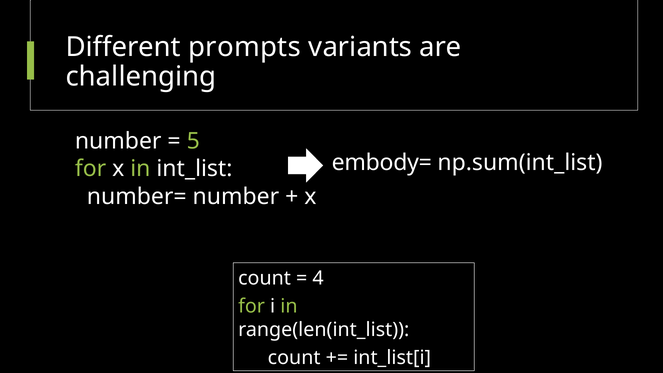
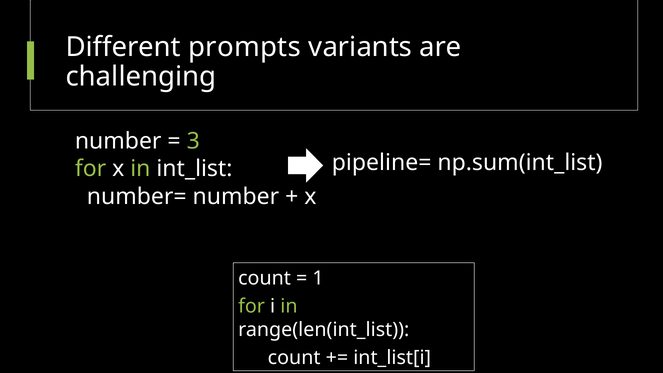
5: 5 -> 3 (193, 141)
embody=: embody= -> pipeline= (382, 163)
4: 4 -> 1 (318, 278)
